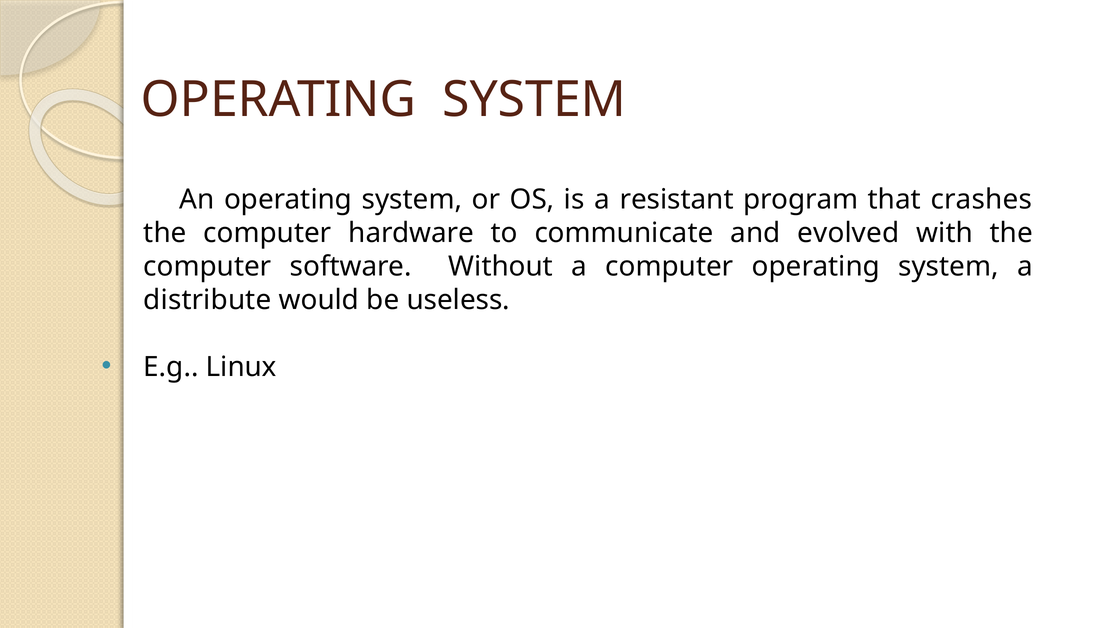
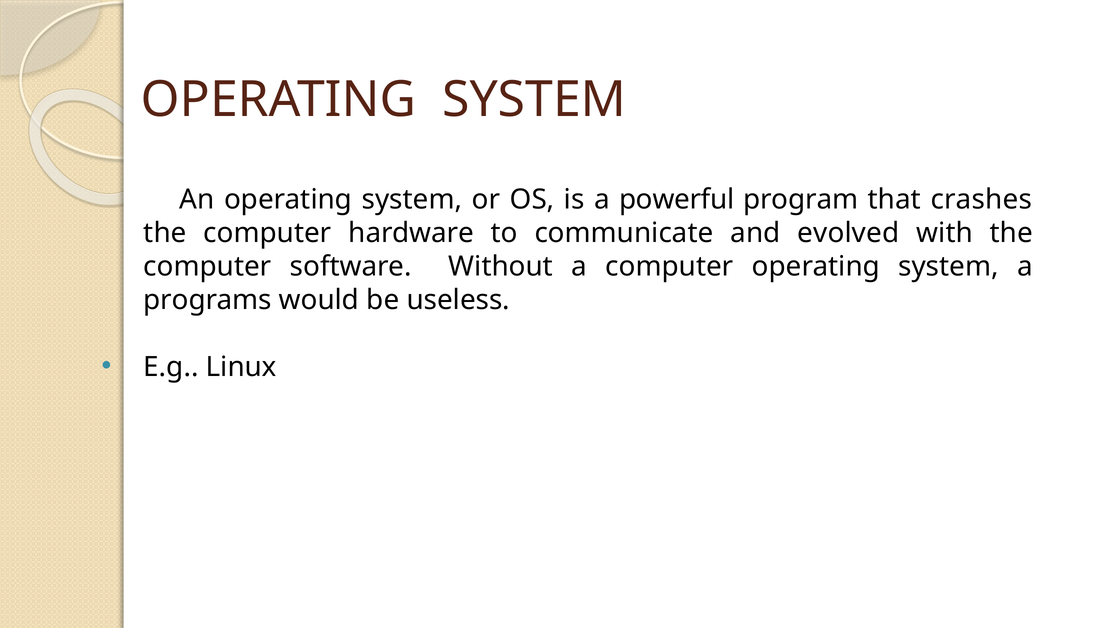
resistant: resistant -> powerful (677, 199)
distribute: distribute -> programs (208, 300)
